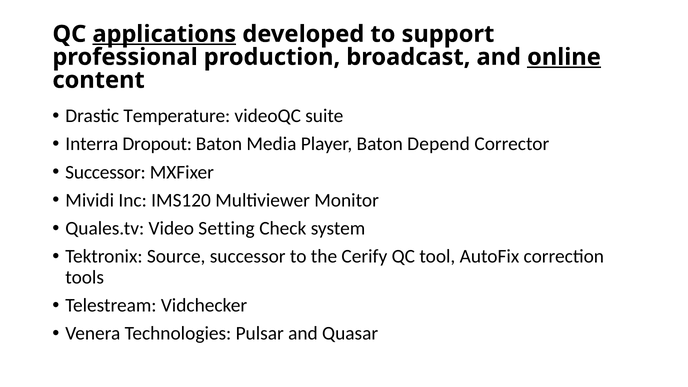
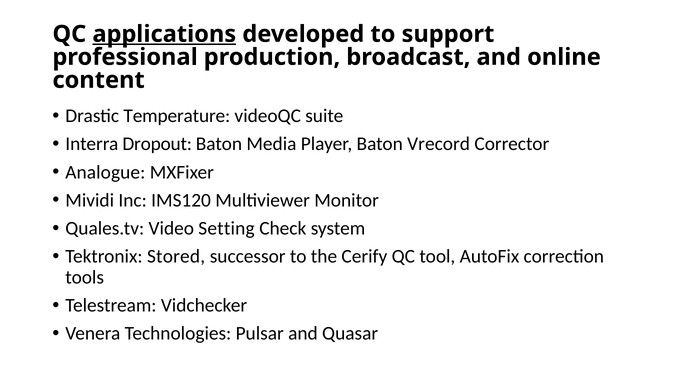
online underline: present -> none (564, 57)
Depend: Depend -> Vrecord (439, 144)
Successor: Successor -> Analogue (105, 172)
Source: Source -> Stored (176, 256)
